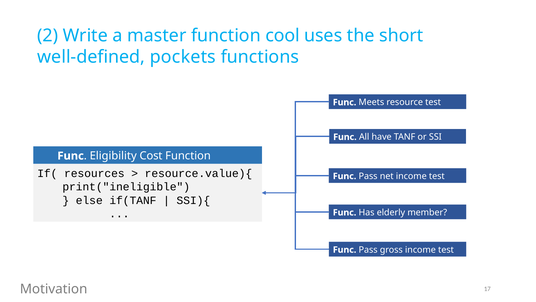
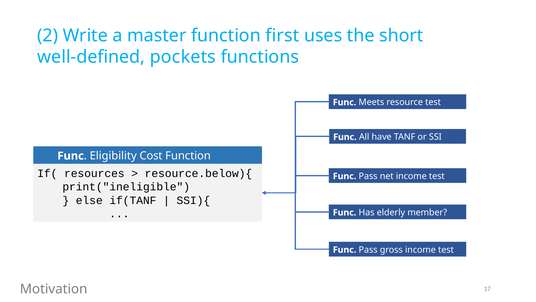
cool: cool -> first (282, 35)
resource.value){: resource.value){ -> resource.below){ (198, 173)
